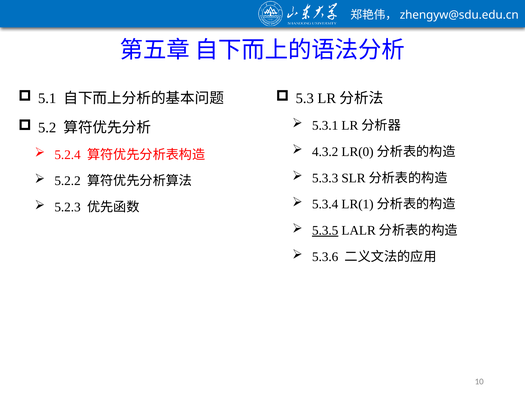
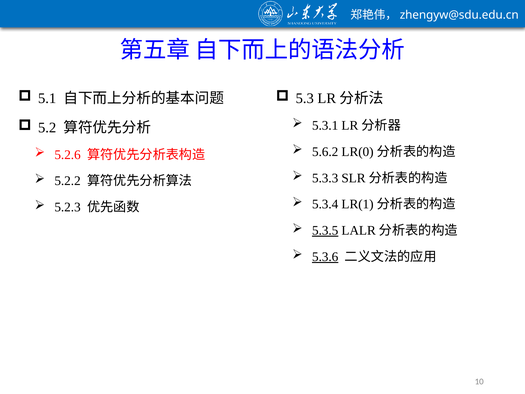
4.3.2: 4.3.2 -> 5.6.2 (325, 152)
5.2.4: 5.2.4 -> 5.2.6 (68, 155)
5.3.6 underline: none -> present (325, 257)
